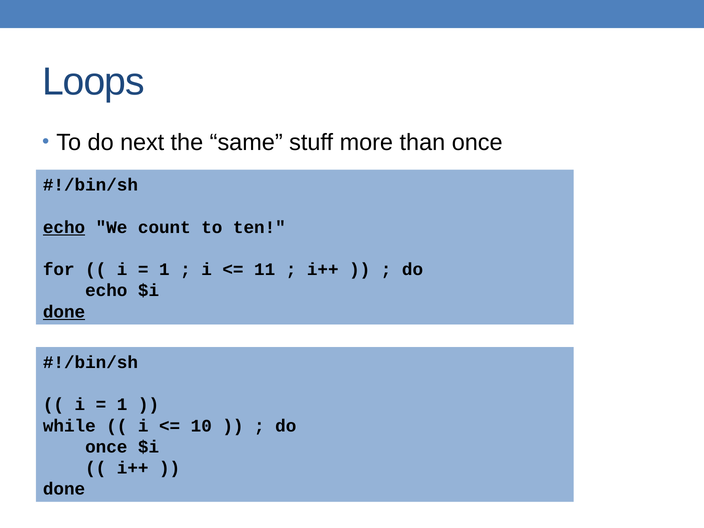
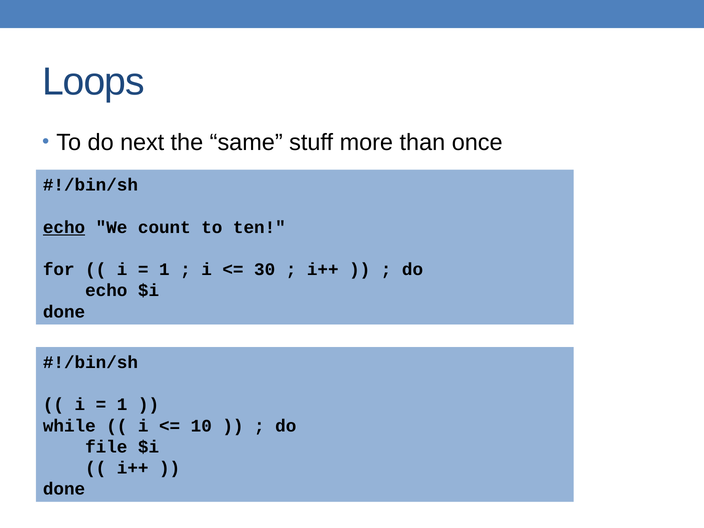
11: 11 -> 30 (265, 269)
done underline: present -> none (64, 312)
once: once -> file (106, 447)
